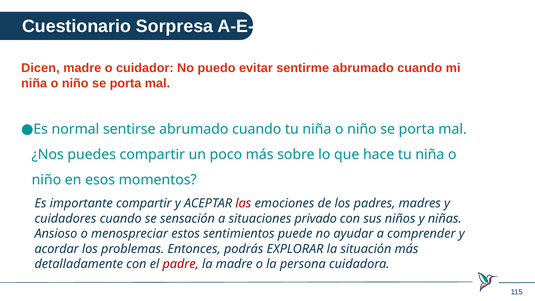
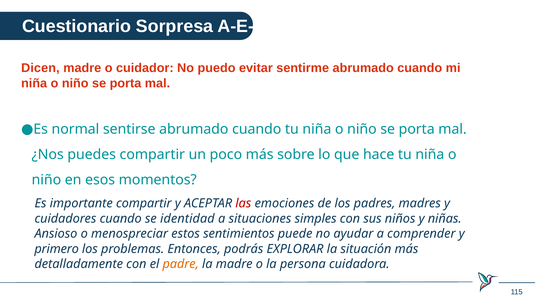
sensación: sensación -> identidad (187, 219)
privado: privado -> simples (316, 219)
acordar: acordar -> primero (57, 249)
padre colour: red -> orange (181, 264)
